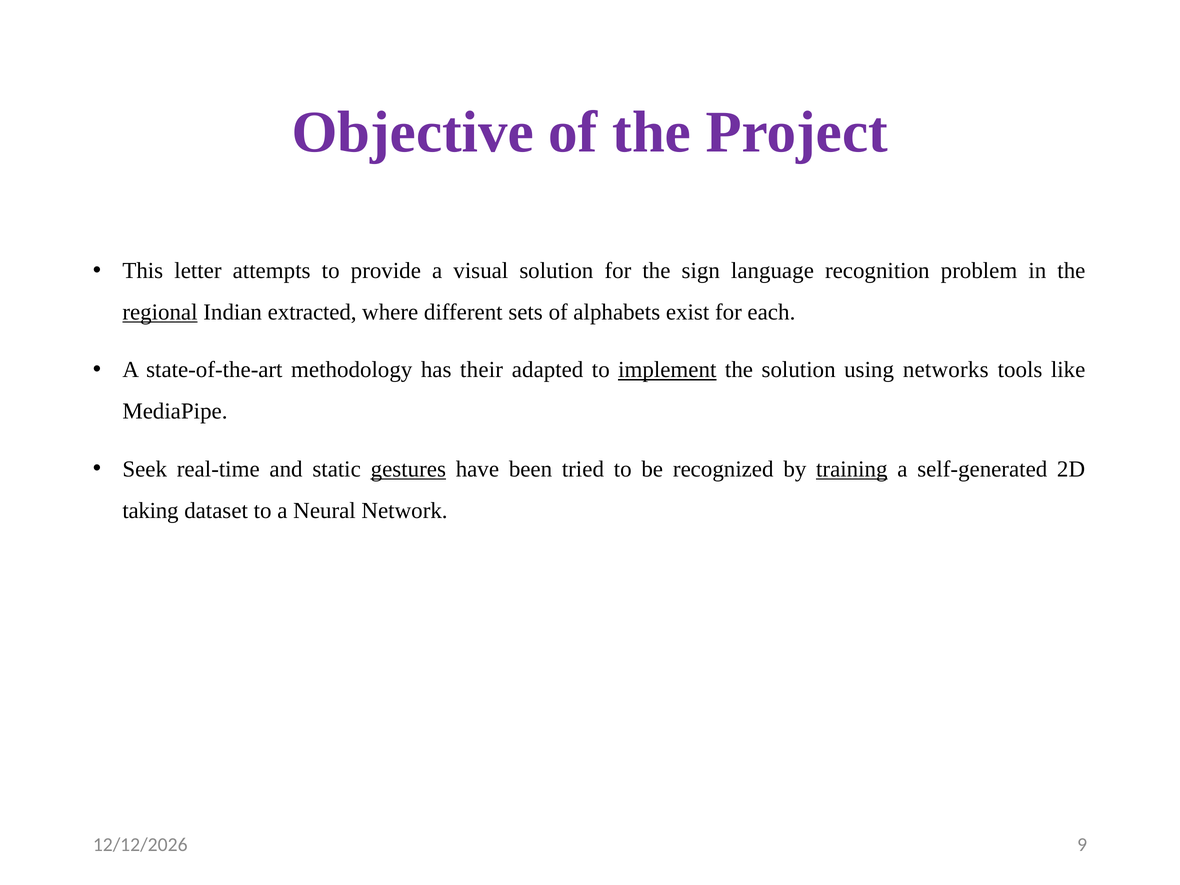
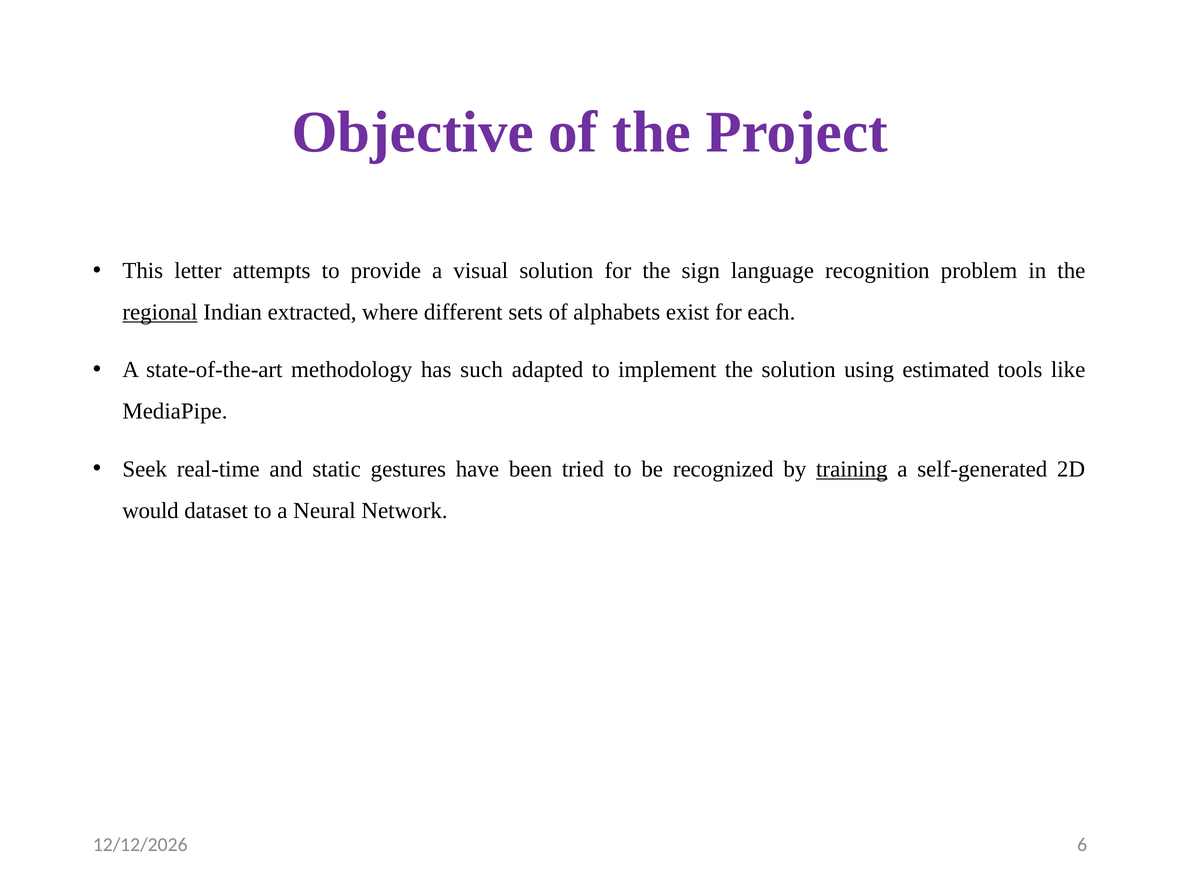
their: their -> such (482, 370)
implement underline: present -> none (667, 370)
networks: networks -> estimated (946, 370)
gestures underline: present -> none (408, 469)
taking: taking -> would (150, 510)
9: 9 -> 6 (1082, 845)
